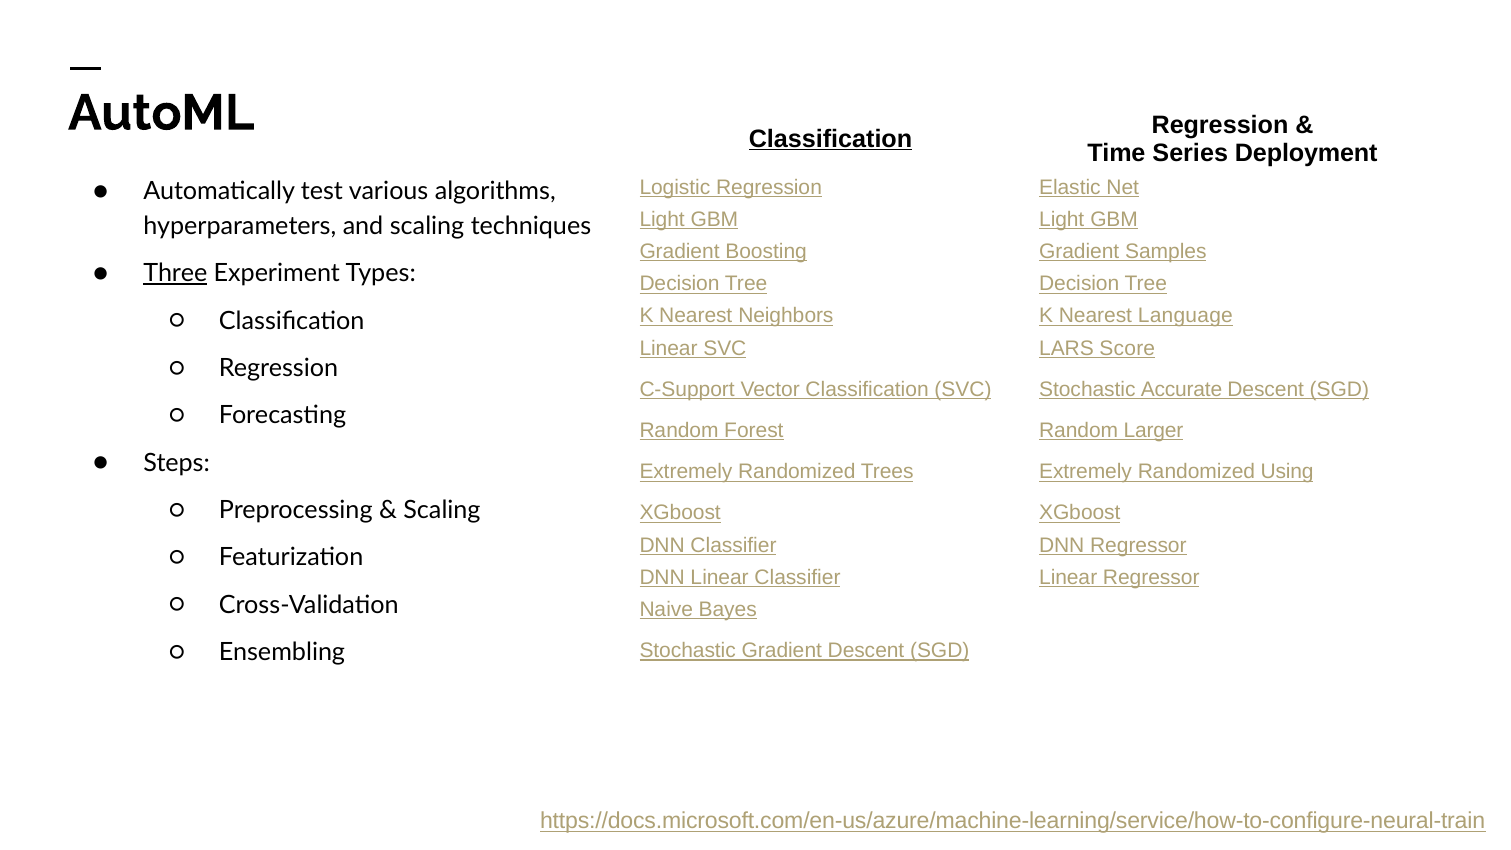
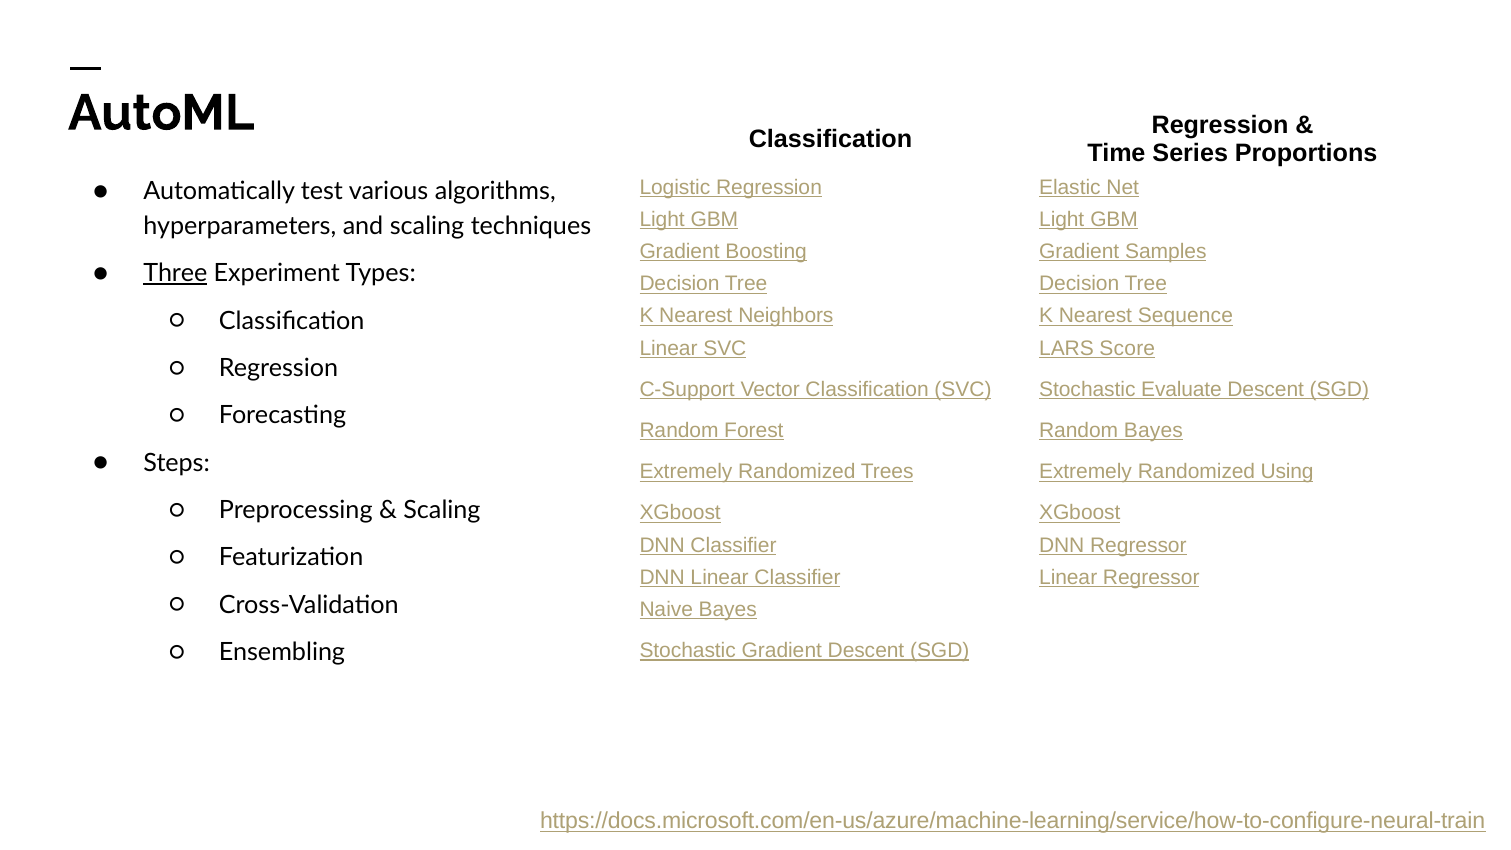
Classification underline: present -> none (831, 139)
Deployment: Deployment -> Proportions (1306, 153)
Language: Language -> Sequence (1185, 316)
Accurate: Accurate -> Evaluate (1181, 389)
Random Larger: Larger -> Bayes (1153, 431)
